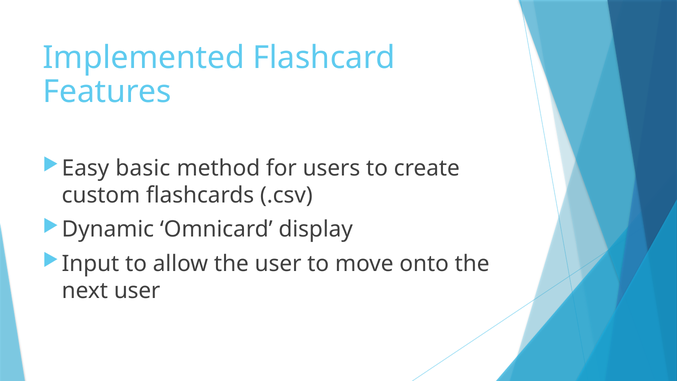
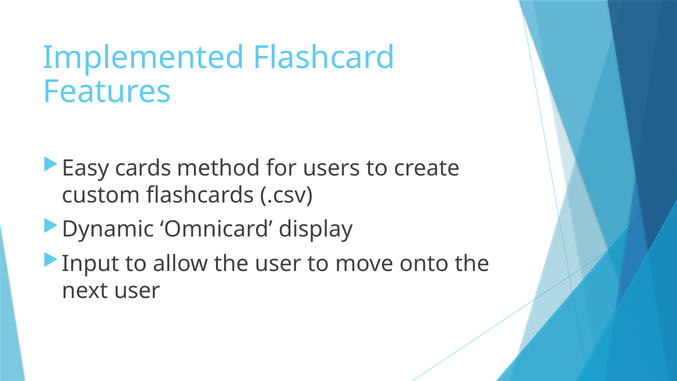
basic: basic -> cards (143, 168)
